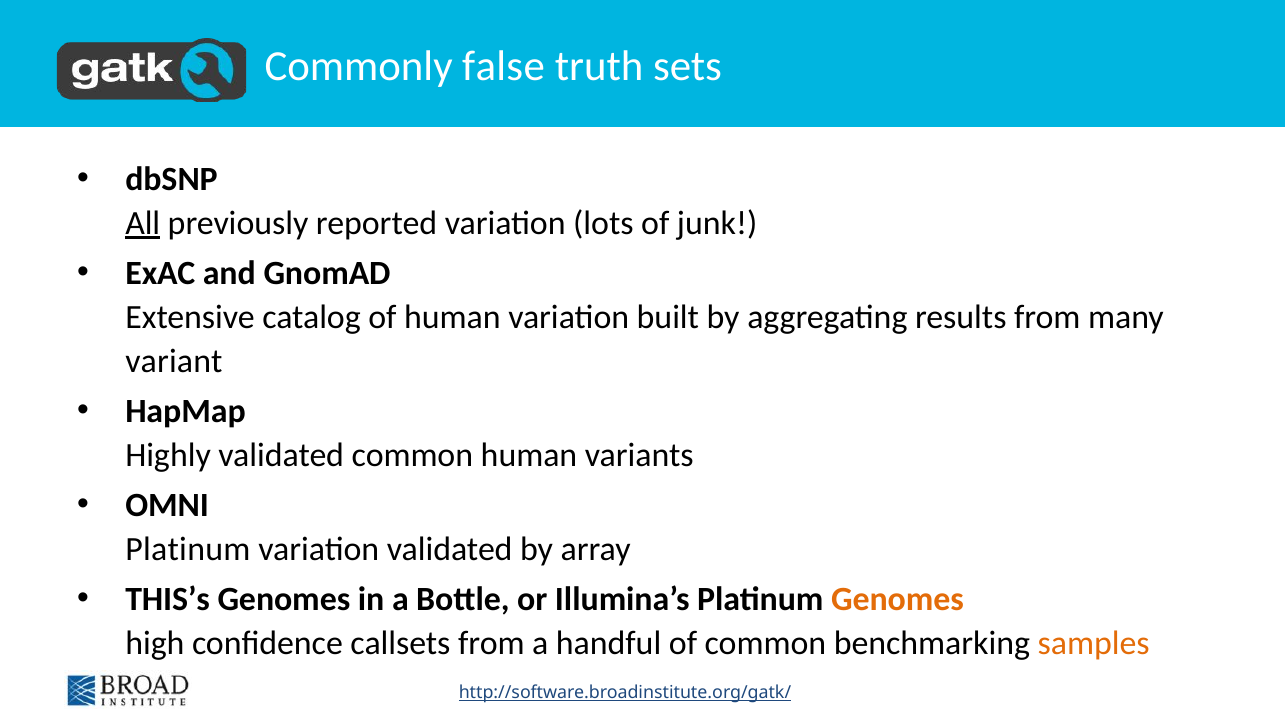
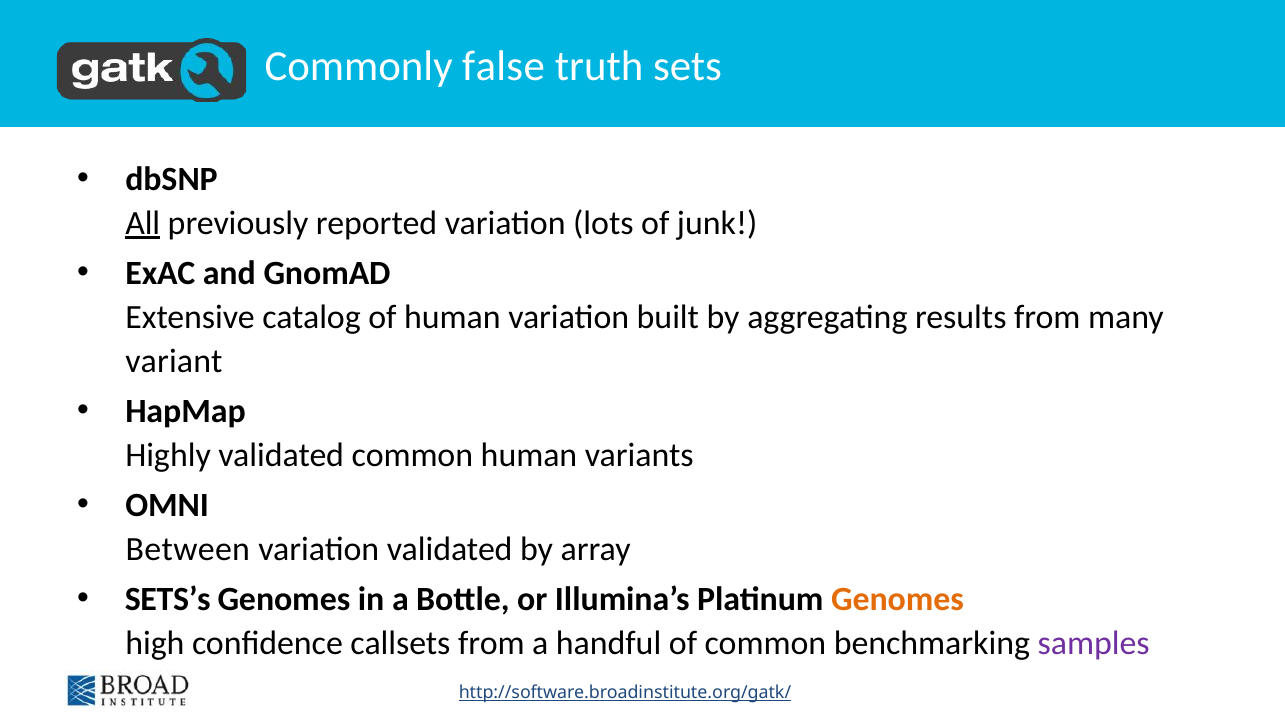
Platinum: Platinum -> Between (188, 549)
THIS’s: THIS’s -> SETS’s (168, 600)
samples colour: orange -> purple (1094, 644)
